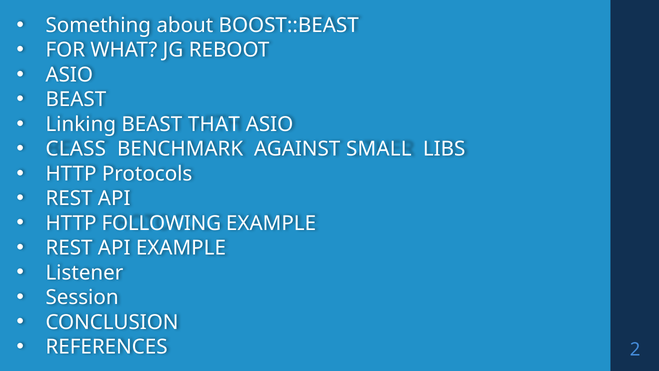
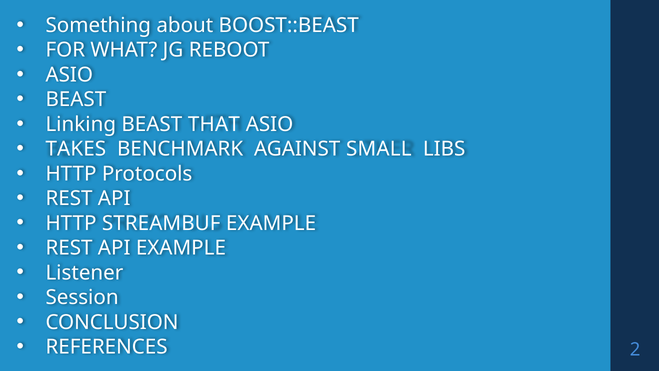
CLASS: CLASS -> TAKES (76, 149)
FOLLOWING: FOLLOWING -> STREAMBUF (161, 223)
